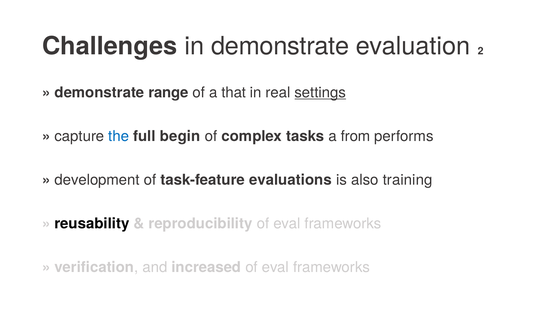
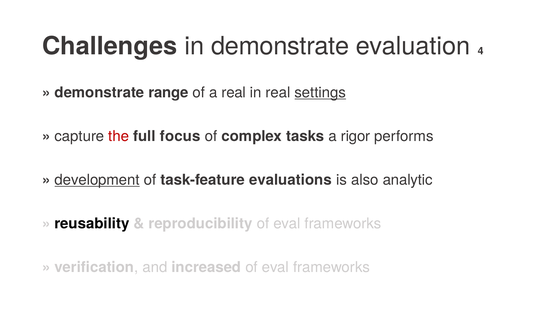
2: 2 -> 4 (481, 51)
a that: that -> real (234, 93)
the colour: blue -> red (119, 136)
begin: begin -> focus (180, 136)
from: from -> rigor (356, 136)
development underline: none -> present (97, 180)
training: training -> analytic (408, 180)
